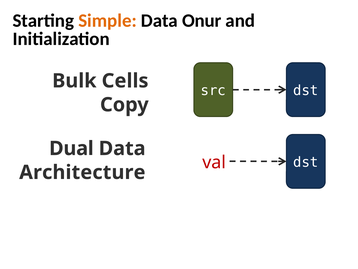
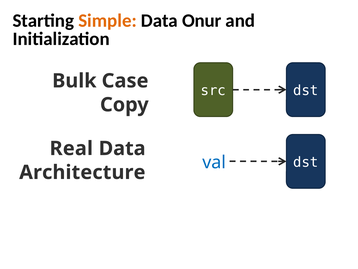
Cells: Cells -> Case (125, 81)
Dual: Dual -> Real (71, 148)
val colour: red -> blue (214, 162)
